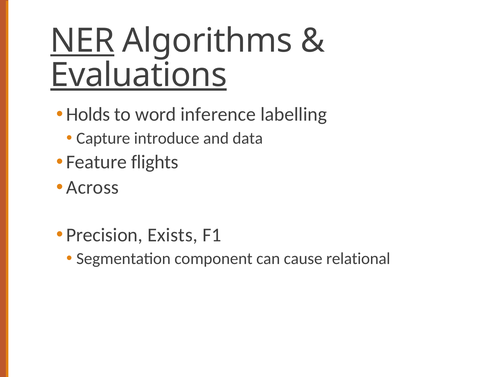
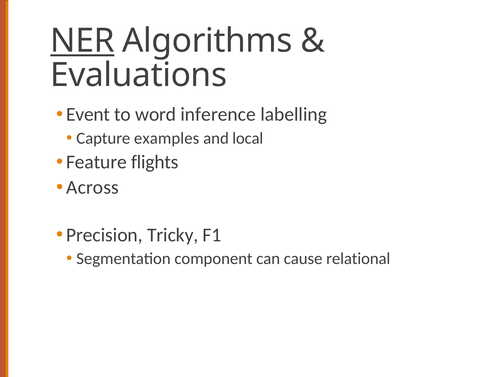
Evaluations underline: present -> none (139, 75)
Holds: Holds -> Event (88, 114)
introduce: introduce -> examples (167, 138)
data: data -> local (248, 138)
Exists: Exists -> Tricky (173, 235)
